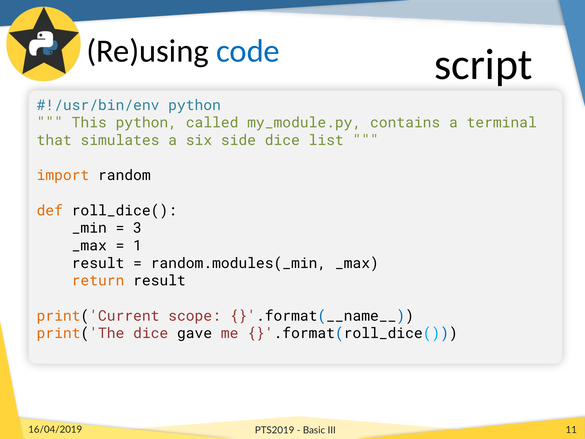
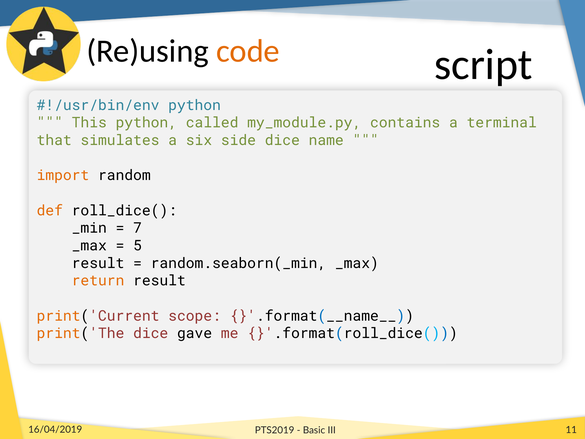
code colour: blue -> orange (248, 51)
list: list -> name (326, 140)
3: 3 -> 7 (138, 228)
1: 1 -> 5 (138, 246)
random.modules(_min: random.modules(_min -> random.seaborn(_min (238, 263)
